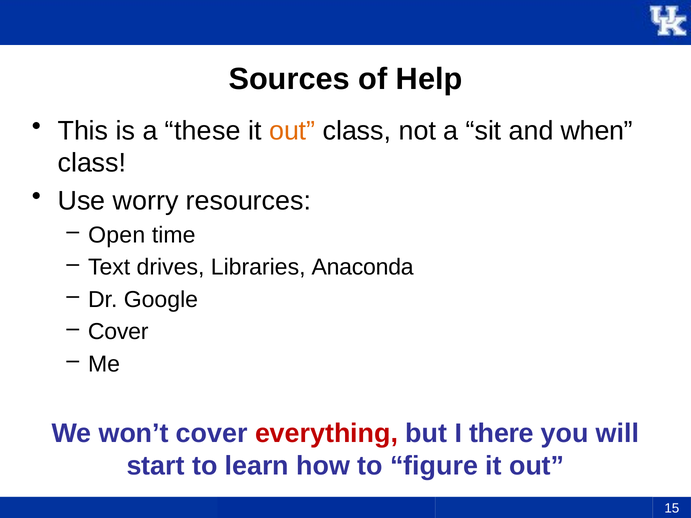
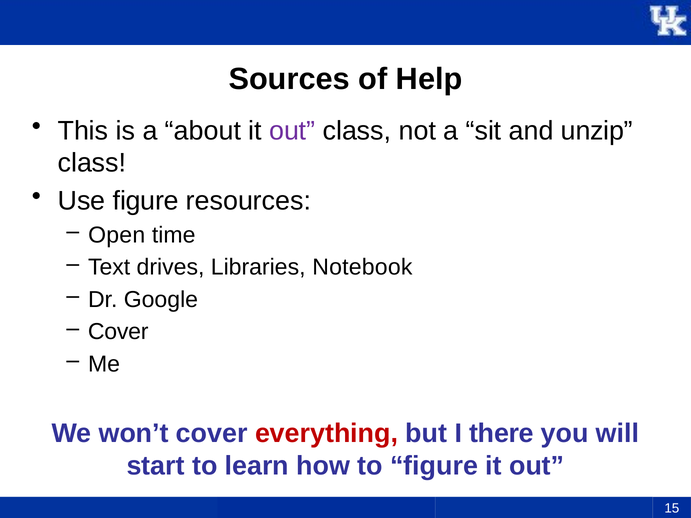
these: these -> about (203, 131)
out colour: orange -> purple (292, 131)
when: when -> unzip (597, 131)
Use worry: worry -> figure (146, 201)
Anaconda: Anaconda -> Notebook (362, 267)
